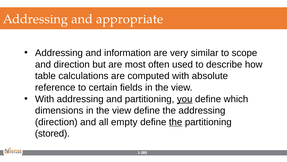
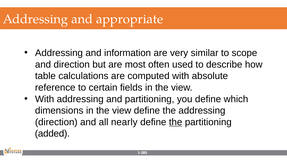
you underline: present -> none (185, 99)
empty: empty -> nearly (124, 122)
stored: stored -> added (52, 133)
